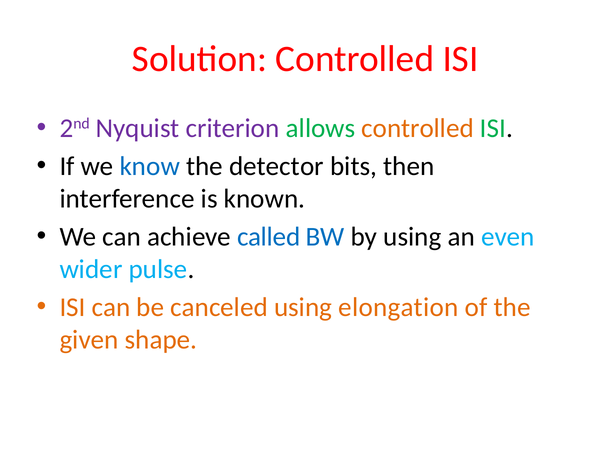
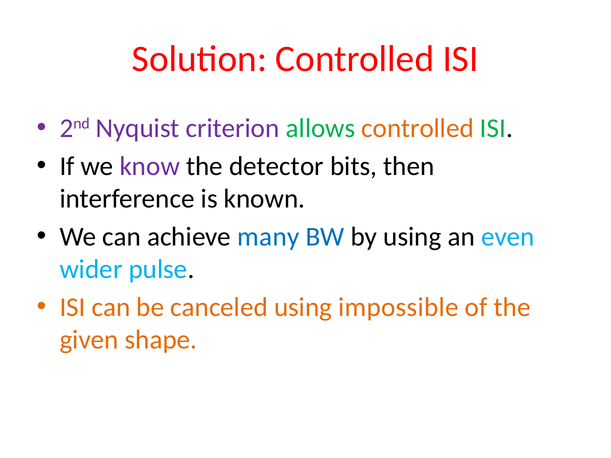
know colour: blue -> purple (150, 166)
called: called -> many (268, 237)
elongation: elongation -> impossible (398, 307)
